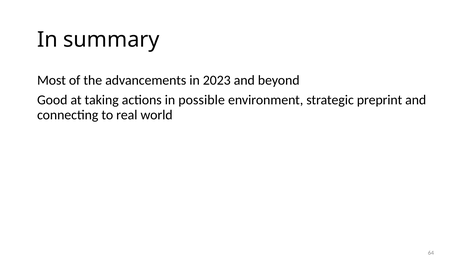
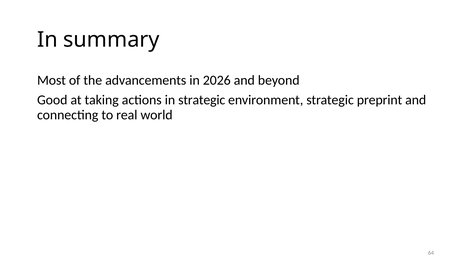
2023: 2023 -> 2026 (217, 80)
in possible: possible -> strategic (202, 100)
